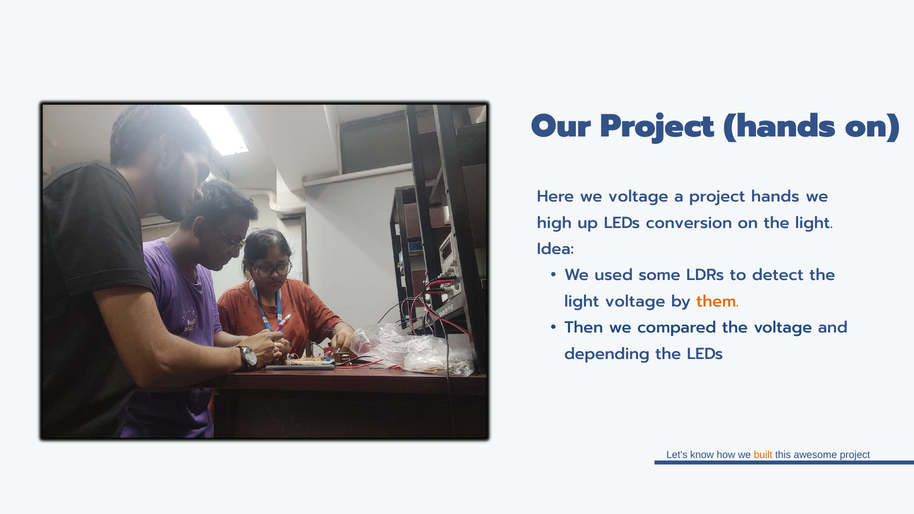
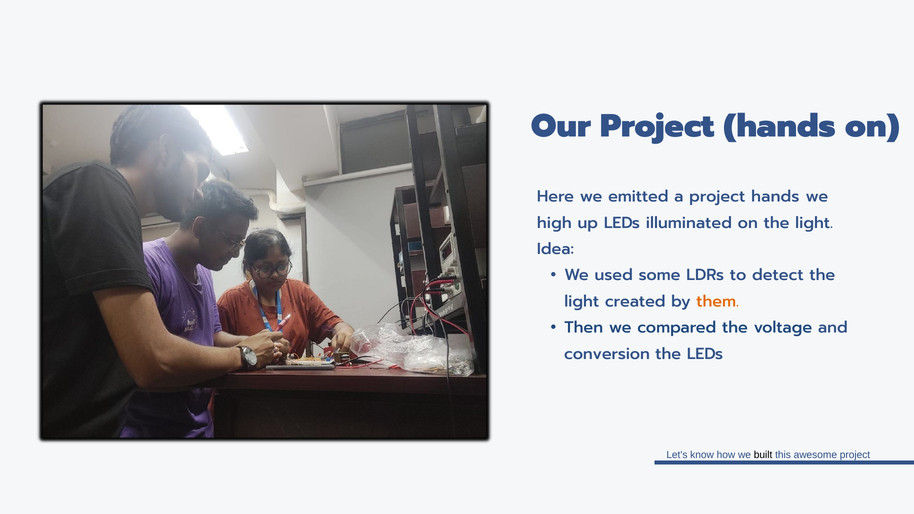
we voltage: voltage -> emitted (638, 197)
conversion: conversion -> illuminated (689, 223)
light voltage: voltage -> created (635, 301)
depending: depending -> conversion (607, 354)
built colour: orange -> black (763, 455)
